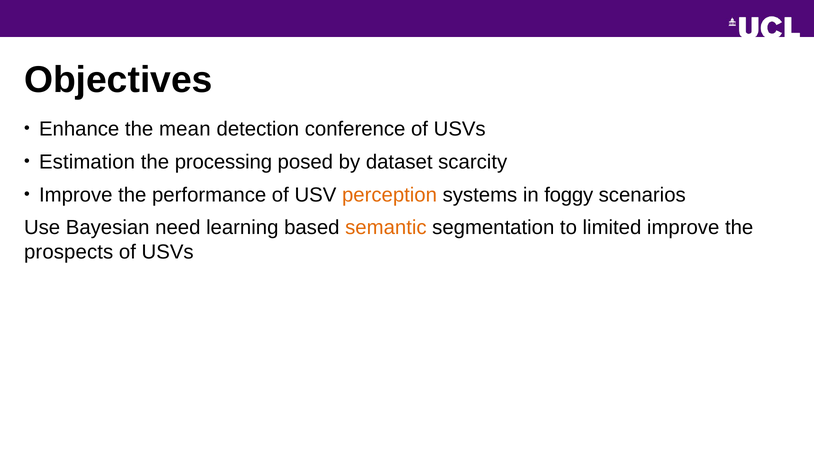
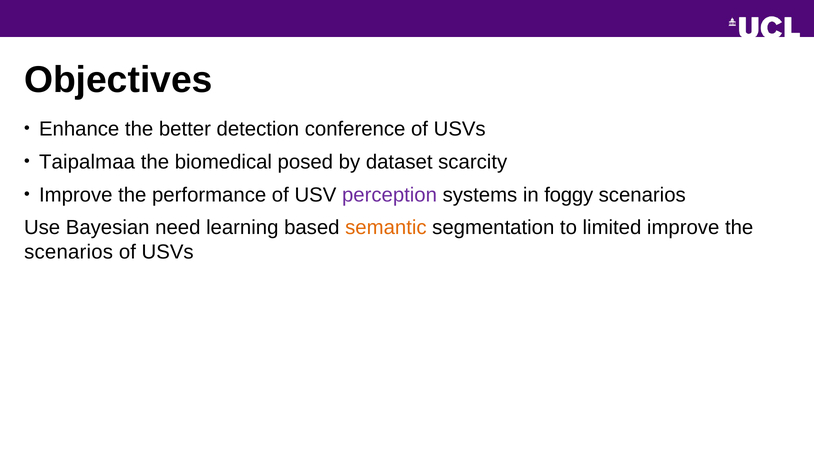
mean: mean -> better (185, 129)
Estimation: Estimation -> Taipalmaa (87, 162)
processing: processing -> biomedical (223, 162)
perception colour: orange -> purple (389, 195)
prospects: prospects -> scenarios (69, 252)
